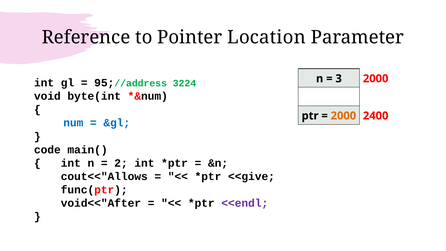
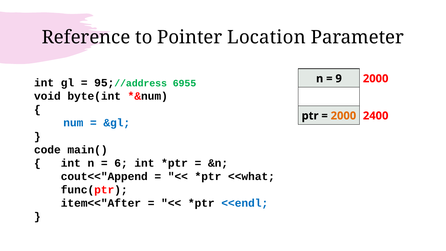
3: 3 -> 9 (339, 79)
3224: 3224 -> 6955 (184, 83)
2: 2 -> 6 (121, 163)
cout<<"Allows: cout<<"Allows -> cout<<"Append (104, 176)
<<give: <<give -> <<what (251, 176)
void<<"After: void<<"After -> item<<"After (101, 203)
<<endl colour: purple -> blue (245, 203)
